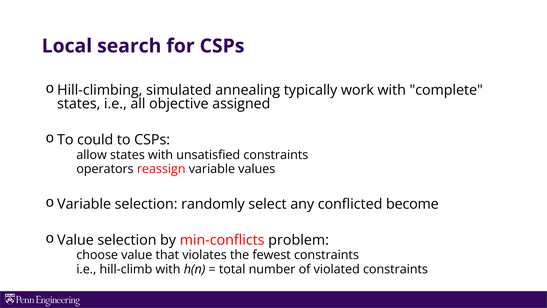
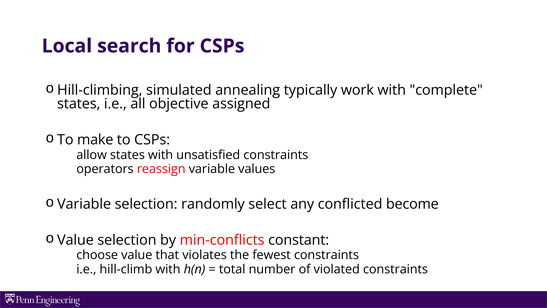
could: could -> make (95, 140)
problem: problem -> constant (299, 240)
